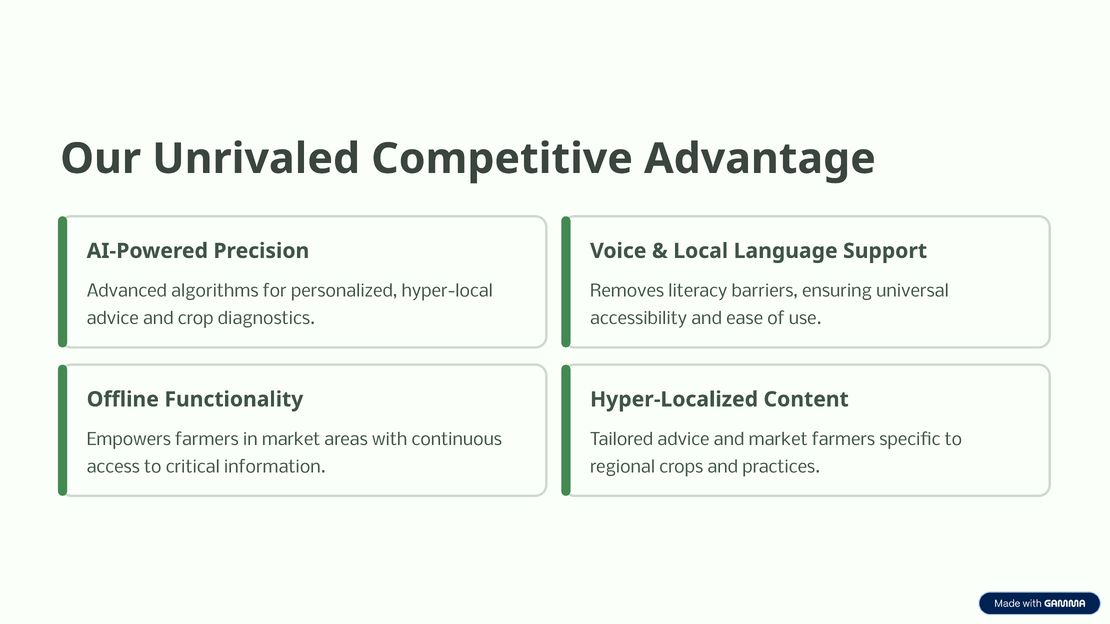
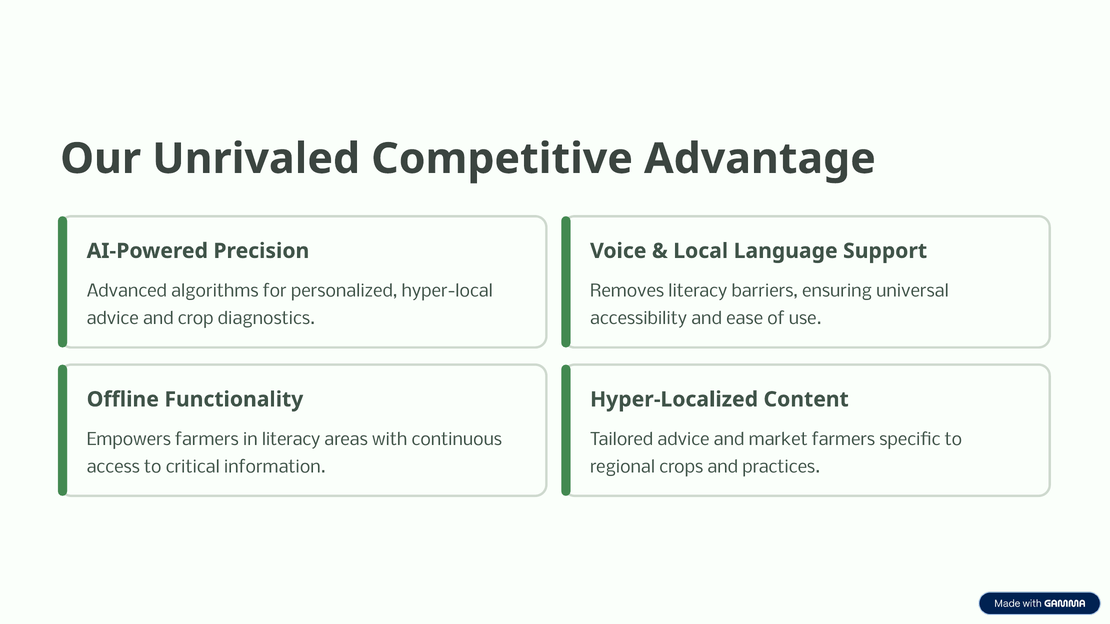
in market: market -> literacy (291, 440)
